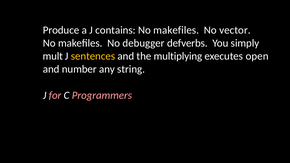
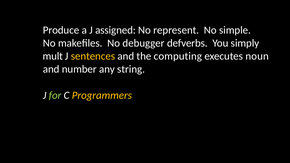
contains: contains -> assigned (116, 30)
makefiles: makefiles -> represent (176, 30)
vector: vector -> simple (235, 30)
multiplying: multiplying -> computing (178, 56)
open: open -> noun (257, 56)
for colour: pink -> light green (55, 95)
Programmers colour: pink -> yellow (102, 95)
